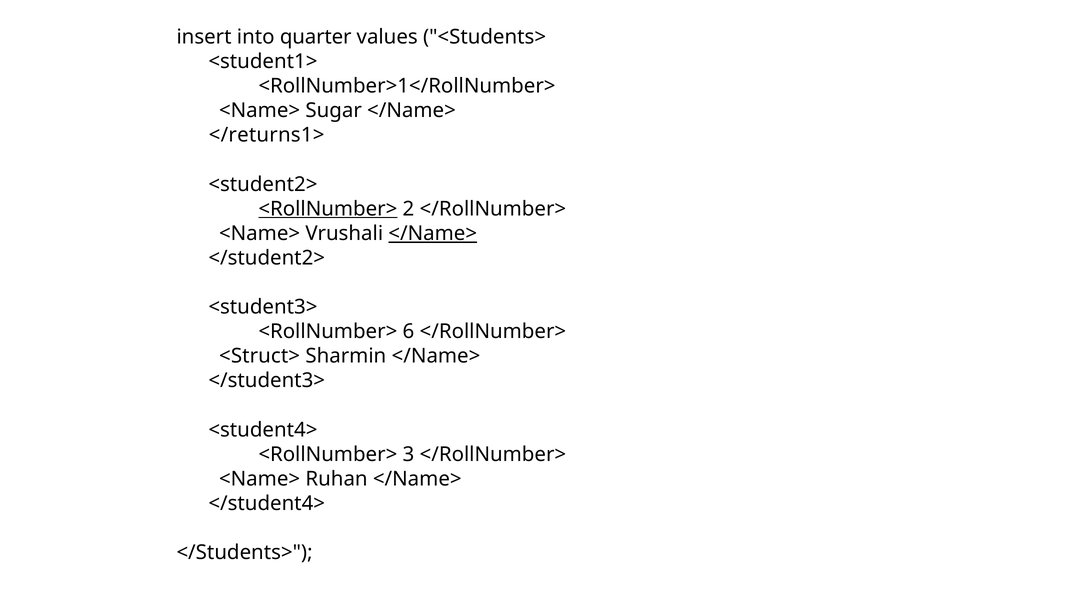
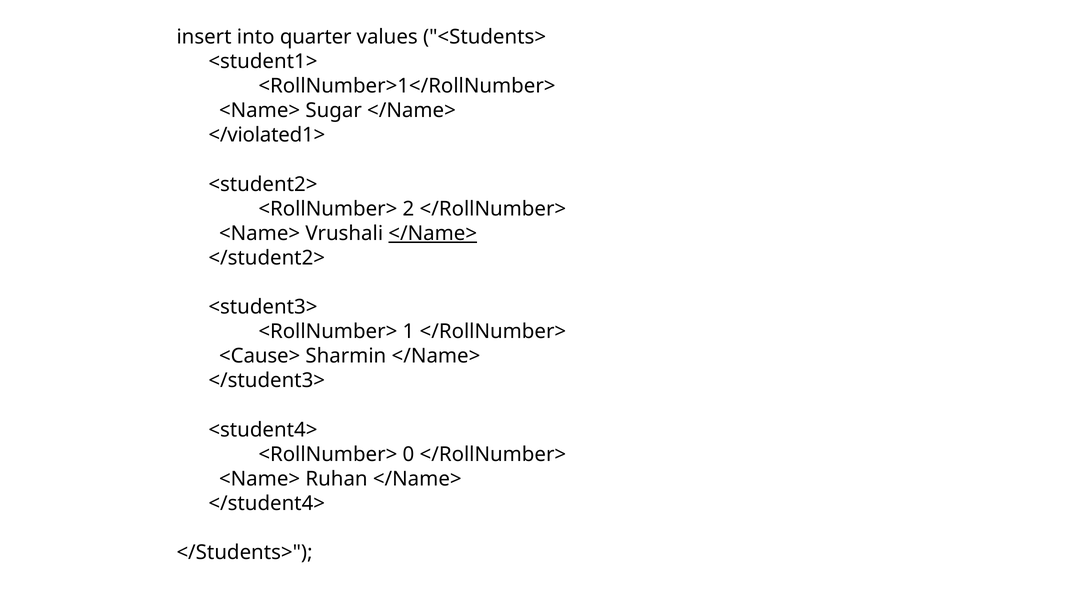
</returns1>: </returns1> -> </violated1> (267, 135)
<RollNumber> underline: present -> none (328, 209)
6: 6 -> 1 (408, 332)
<Struct>: <Struct> -> <Cause> (260, 356)
3: 3 -> 0 (408, 455)
